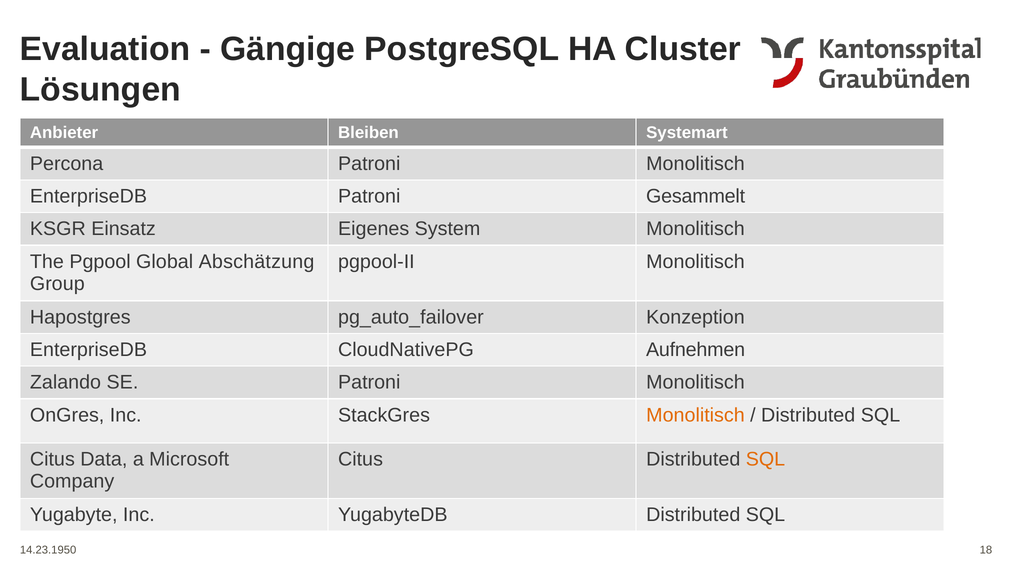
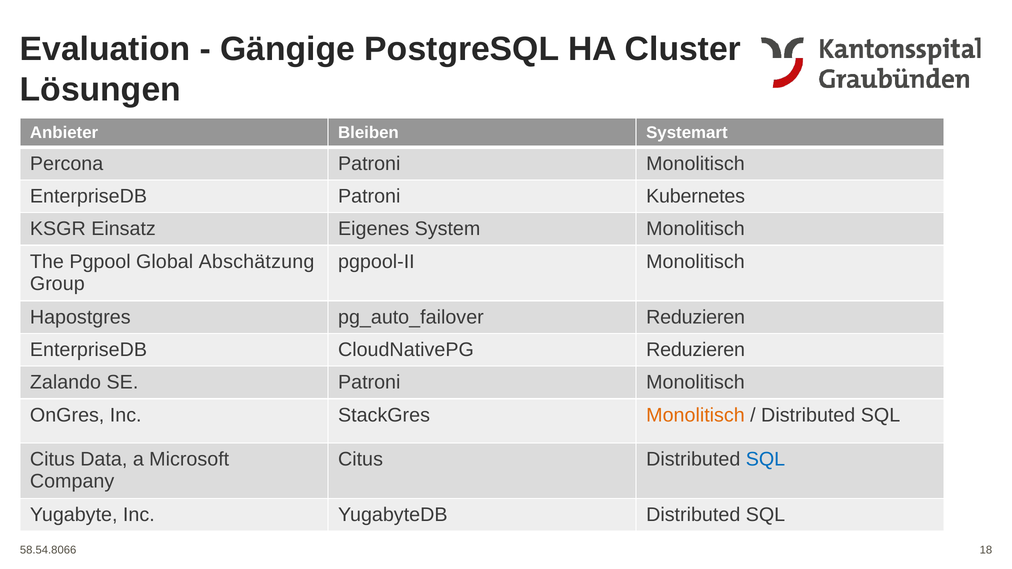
Gesammelt: Gesammelt -> Kubernetes (696, 196)
Konzeption: Konzeption -> Reduzieren (696, 317)
CloudNativePG Aufnehmen: Aufnehmen -> Reduzieren (696, 350)
SQL colour: orange -> blue (765, 460)
14.23.1950: 14.23.1950 -> 58.54.8066 (48, 550)
